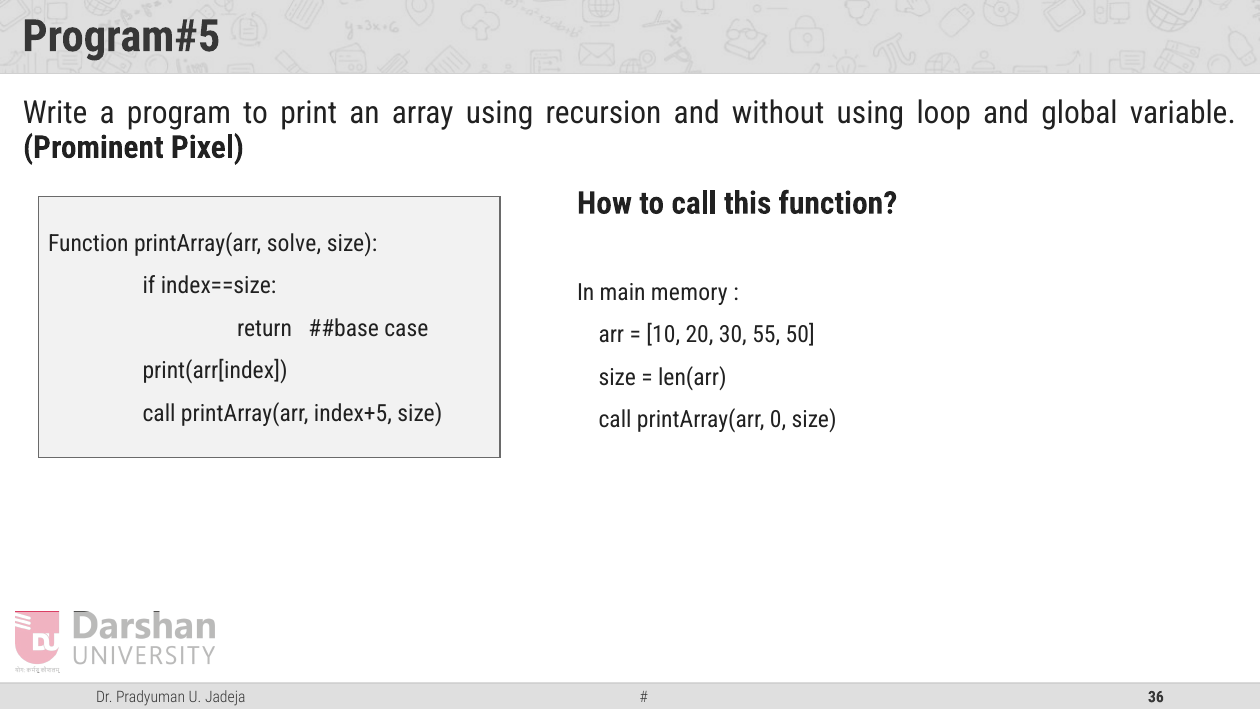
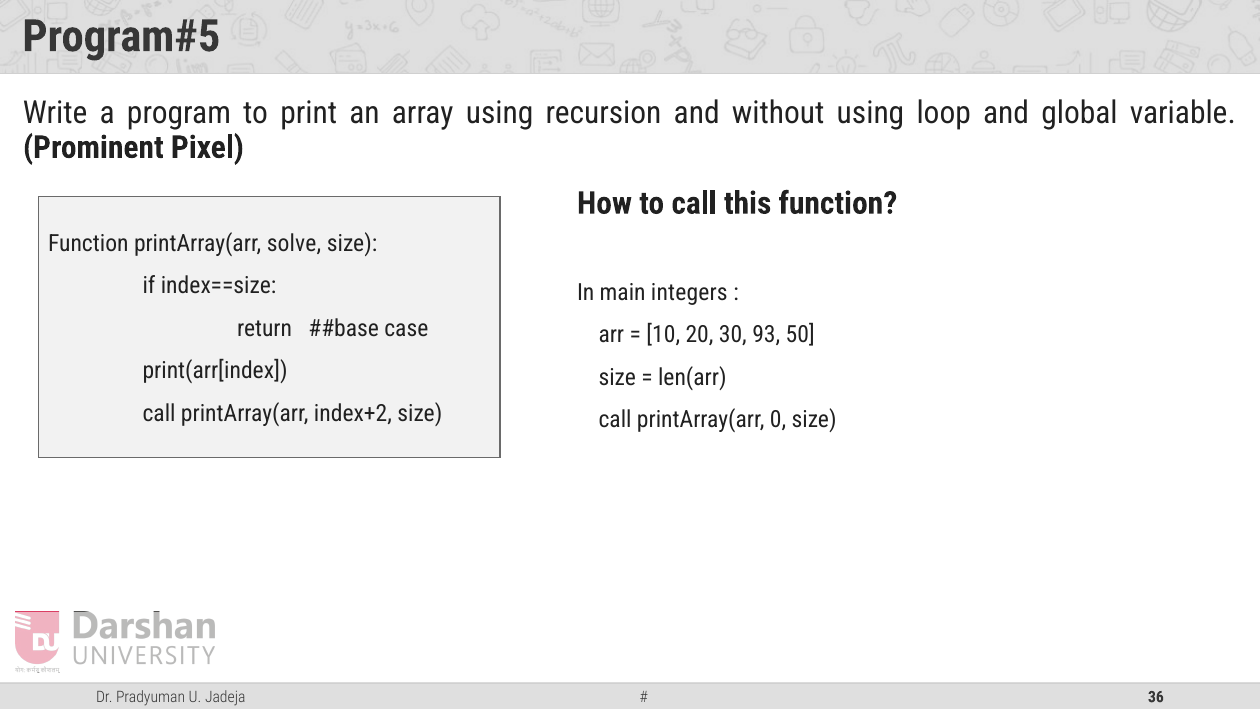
memory: memory -> integers (689, 292)
55: 55 -> 93 (766, 335)
index+5: index+5 -> index+2 (353, 413)
